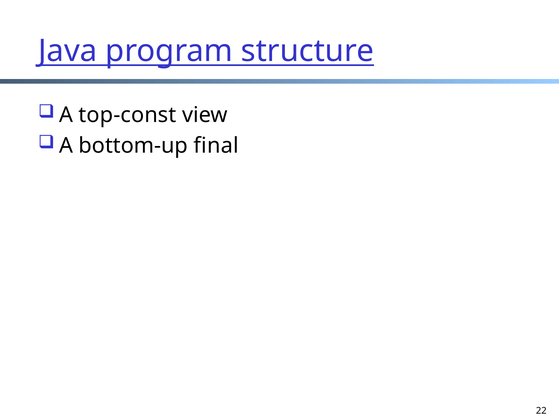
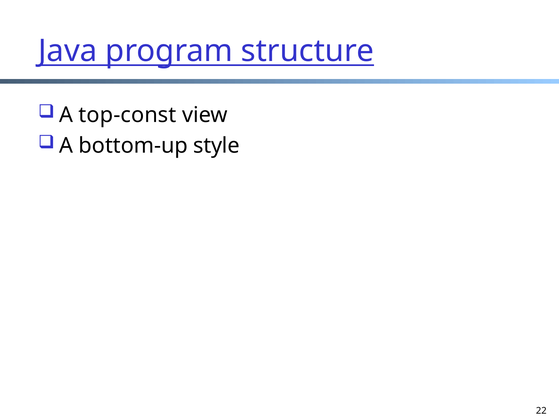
final: final -> style (216, 146)
